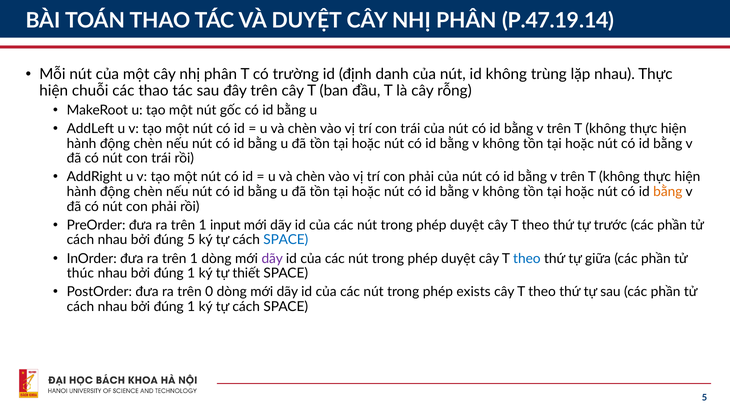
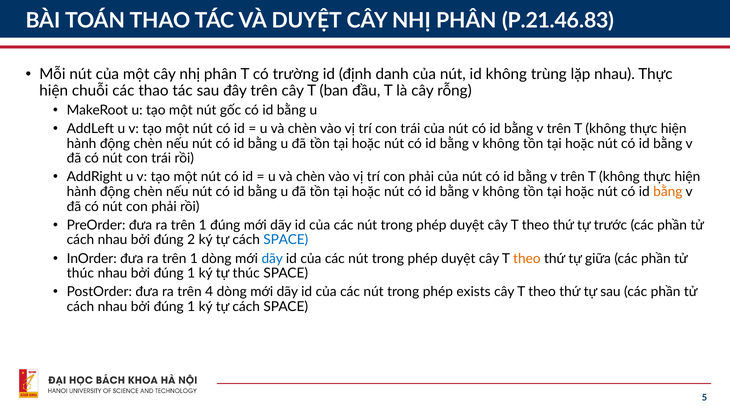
P.47.19.14: P.47.19.14 -> P.21.46.83 (558, 21)
1 input: input -> đúng (225, 225)
đúng 5: 5 -> 2 (191, 240)
dãy colour: purple -> blue (272, 258)
theo colour: blue -> orange (527, 258)
tự thiết: thiết -> thúc (246, 273)
0: 0 -> 4 (209, 292)
